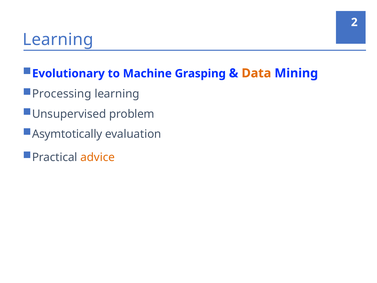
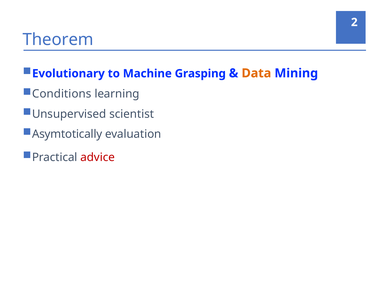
Learning: Learning -> Theorem (58, 39)
Processing: Processing -> Conditions (62, 94)
problem: problem -> scientist (132, 114)
advice colour: orange -> red (98, 157)
